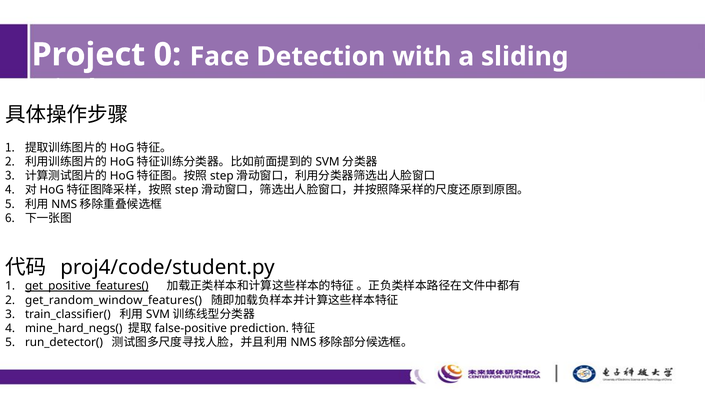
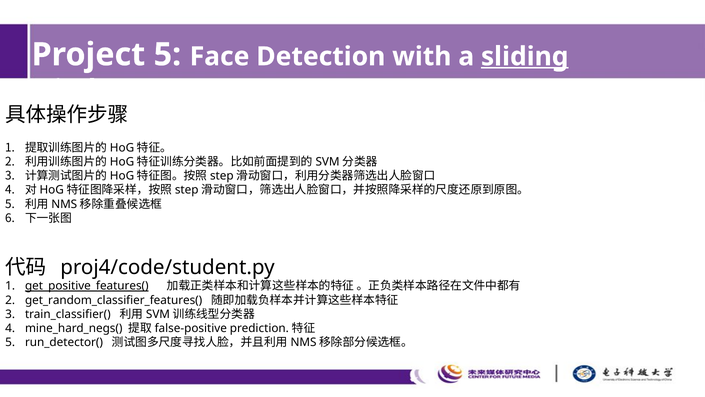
Project 0: 0 -> 5 (167, 55)
sliding underline: none -> present (525, 56)
get_random_window_features(: get_random_window_features( -> get_random_classifier_features( (114, 300)
